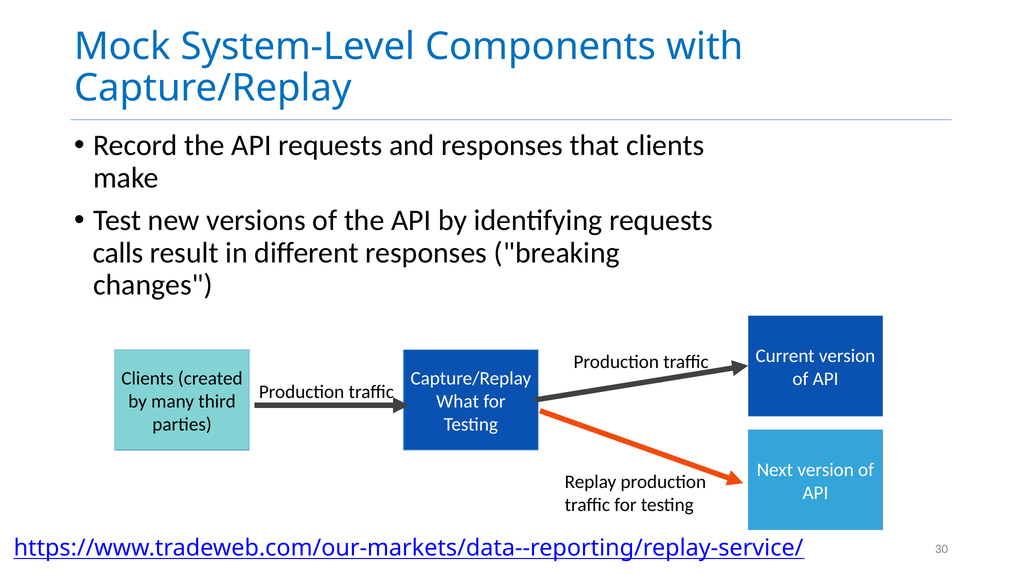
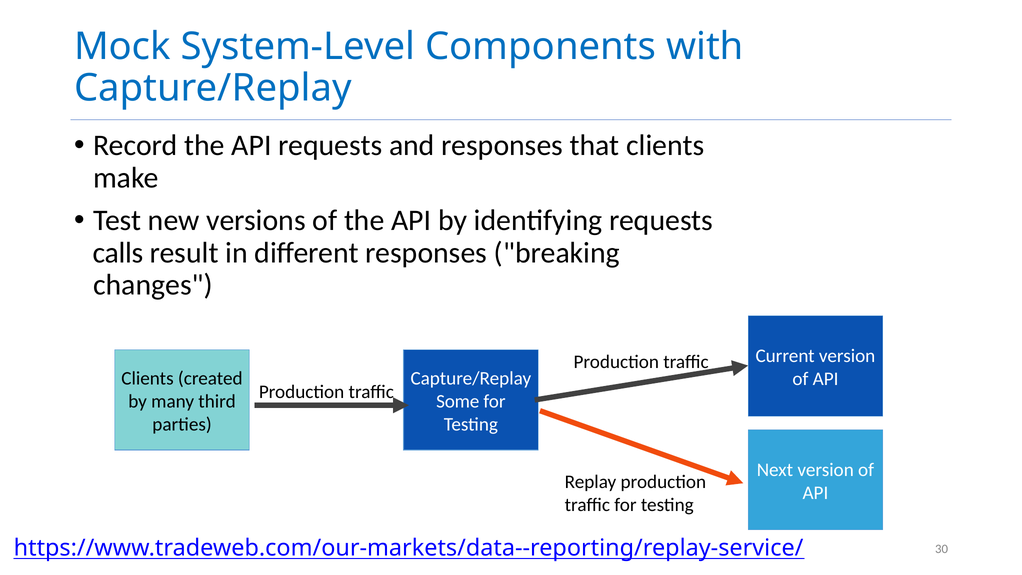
What: What -> Some (458, 401)
